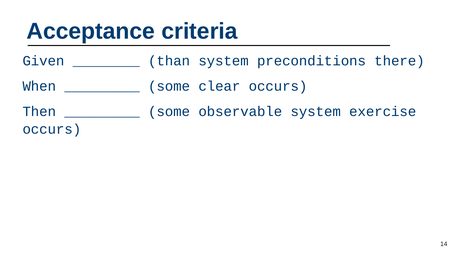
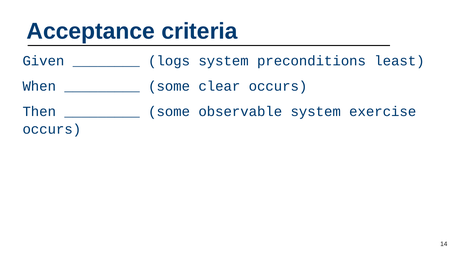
than: than -> logs (169, 61)
there: there -> least (399, 61)
